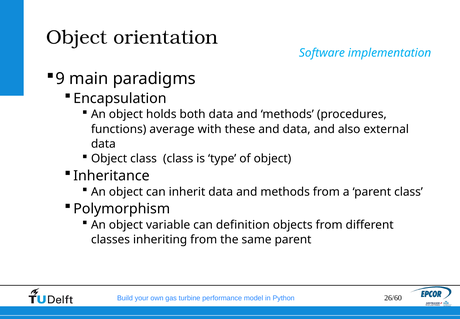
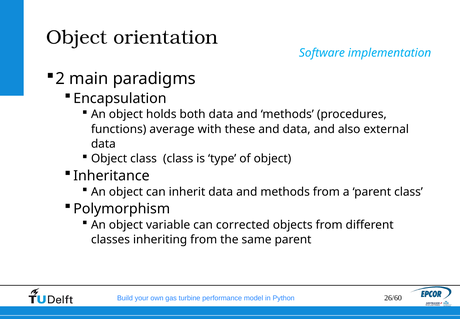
9: 9 -> 2 (60, 79)
definition: definition -> corrected (243, 225)
